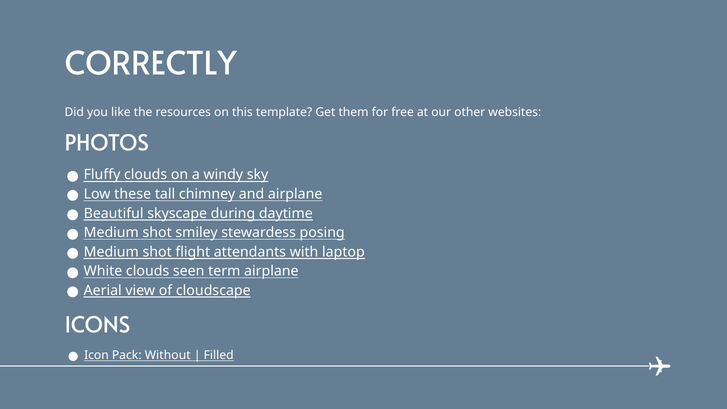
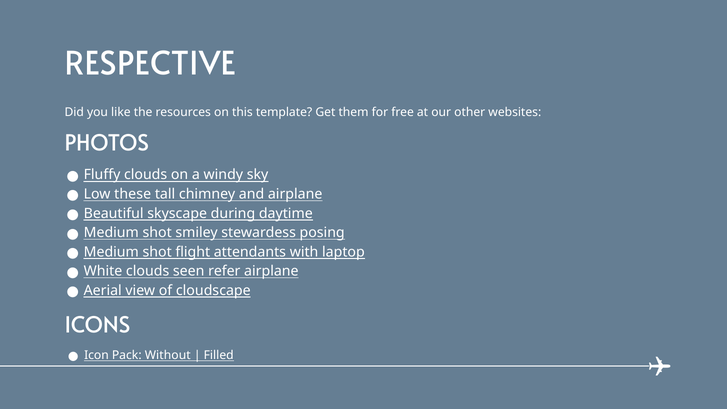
CORRECTLY: CORRECTLY -> RESPECTIVE (150, 64)
term: term -> refer (224, 271)
